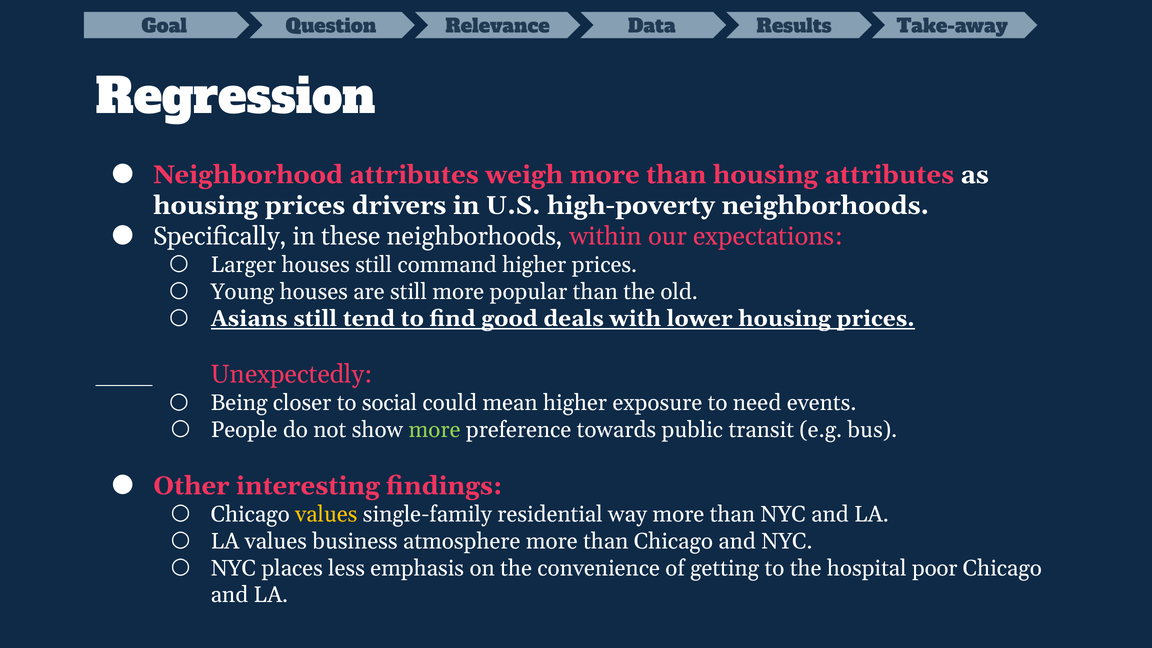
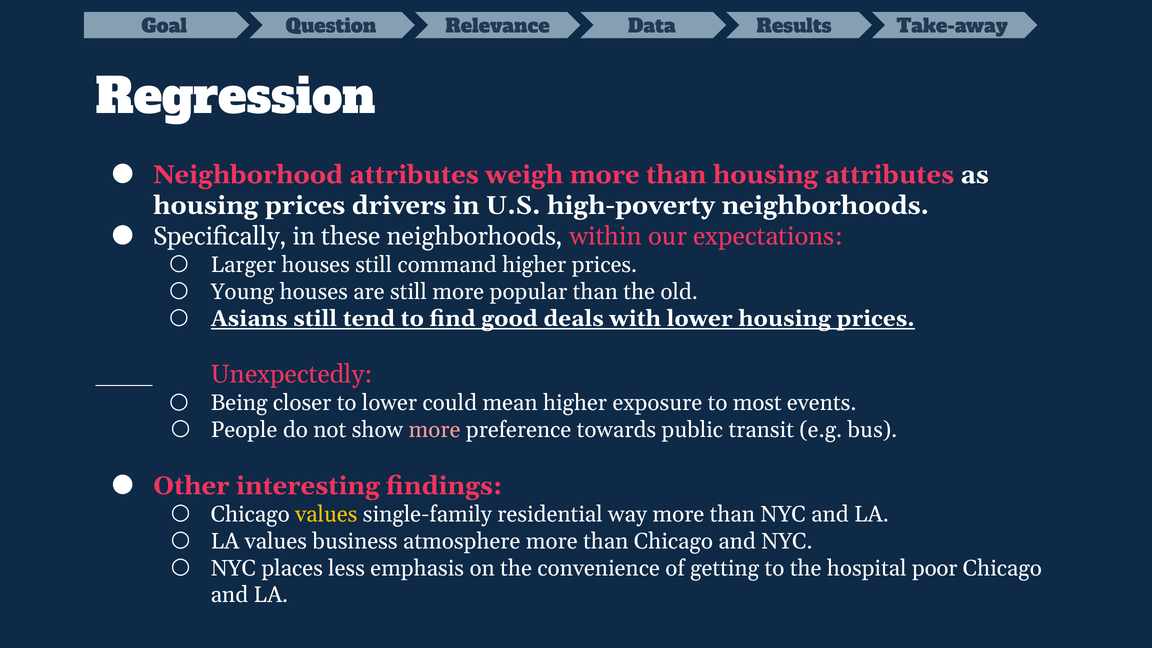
to social: social -> lower (390, 403)
need: need -> most (757, 403)
more colour: light green -> pink (435, 430)
